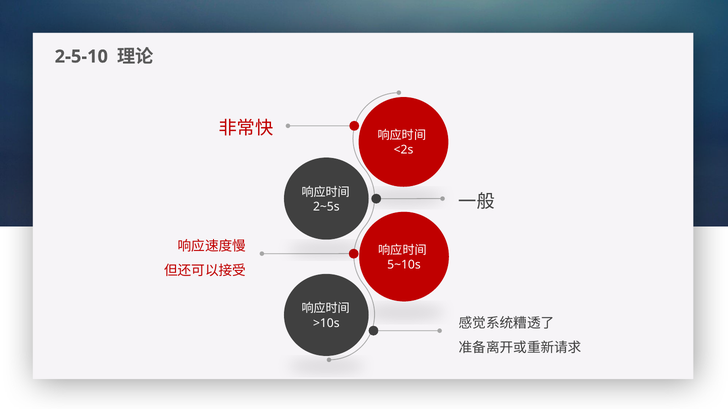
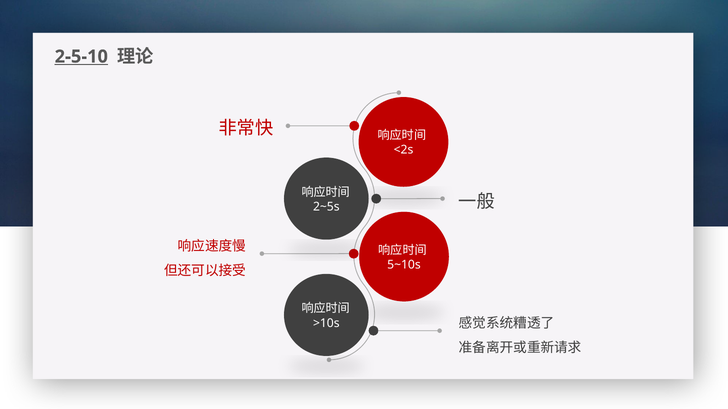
2-5-10 underline: none -> present (81, 57)
